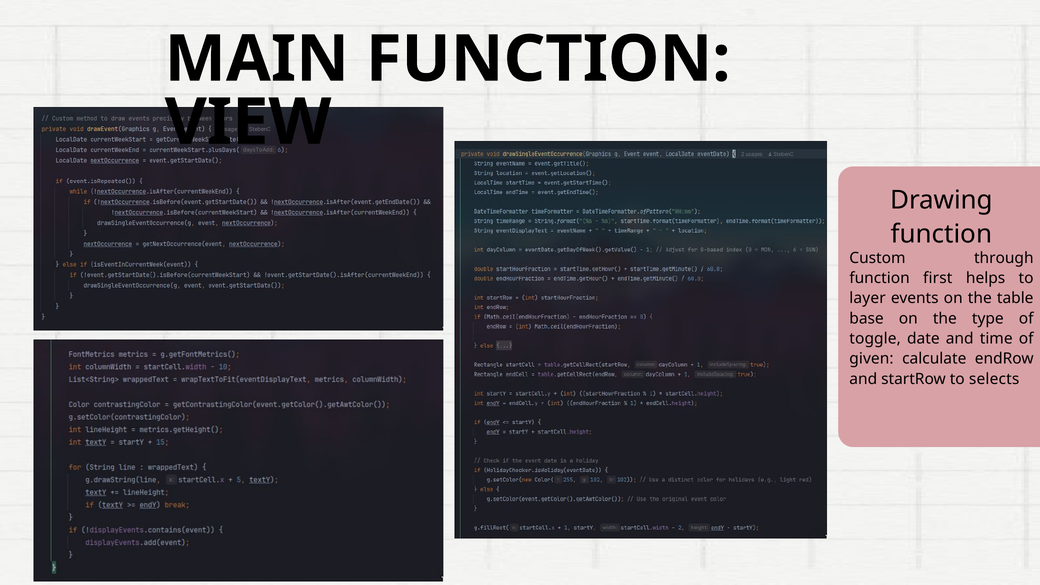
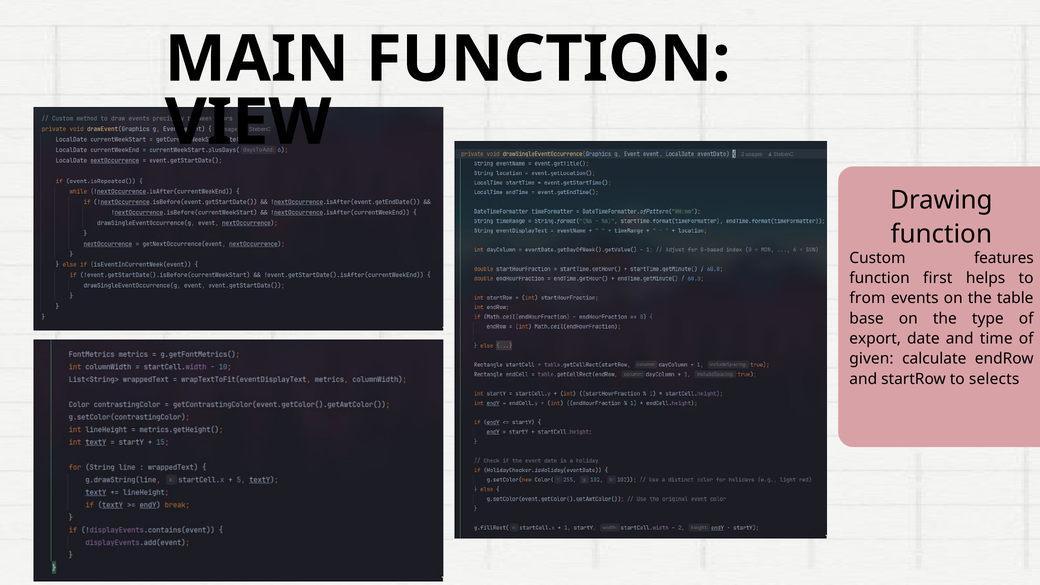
through: through -> features (1004, 258)
layer: layer -> from (868, 298)
toggle: toggle -> export (875, 339)
